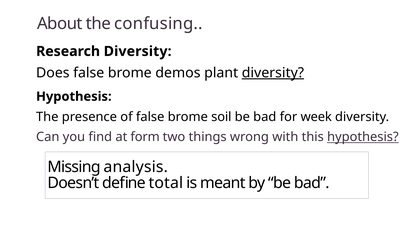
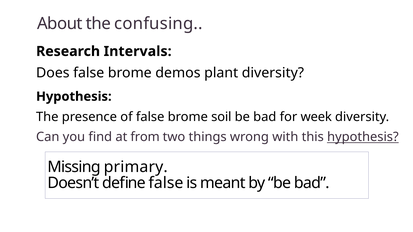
Research Diversity: Diversity -> Intervals (138, 51)
diversity underline: present -> none (273, 73)
form: form -> from (145, 137)
analysis: analysis -> primary (136, 167)
define total: total -> false (166, 183)
